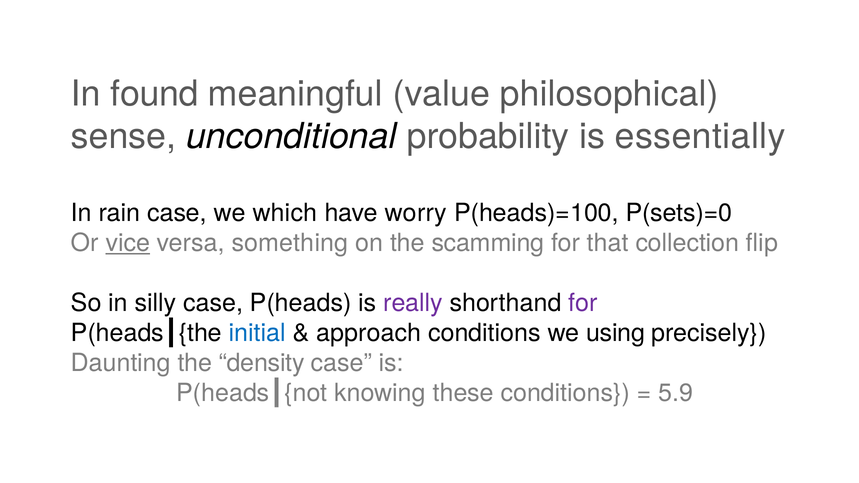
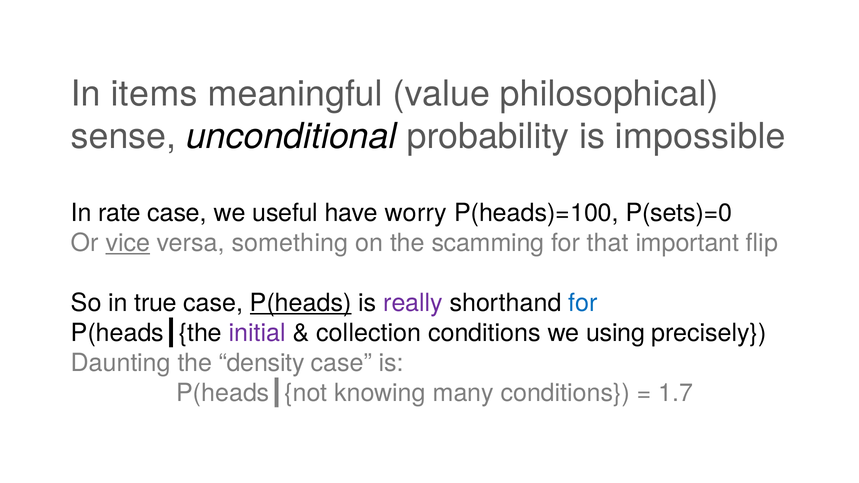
found: found -> items (154, 94)
essentially: essentially -> impossible (700, 137)
rain: rain -> rate (120, 213)
which: which -> useful (285, 213)
collection: collection -> important (687, 243)
silly: silly -> true (156, 303)
P(heads underline: none -> present (301, 303)
for colour: purple -> blue (583, 303)
initial colour: blue -> purple (257, 333)
approach: approach -> collection (369, 333)
these: these -> many (463, 393)
5.9: 5.9 -> 1.7 (676, 393)
